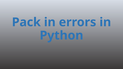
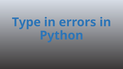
Pack: Pack -> Type (26, 22)
